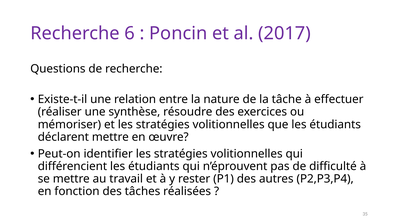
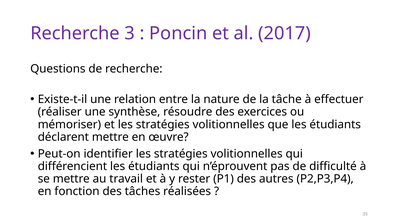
6: 6 -> 3 (130, 33)
